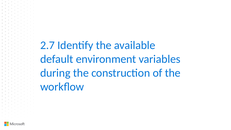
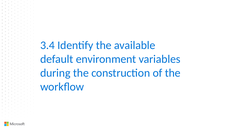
2.7: 2.7 -> 3.4 (47, 45)
